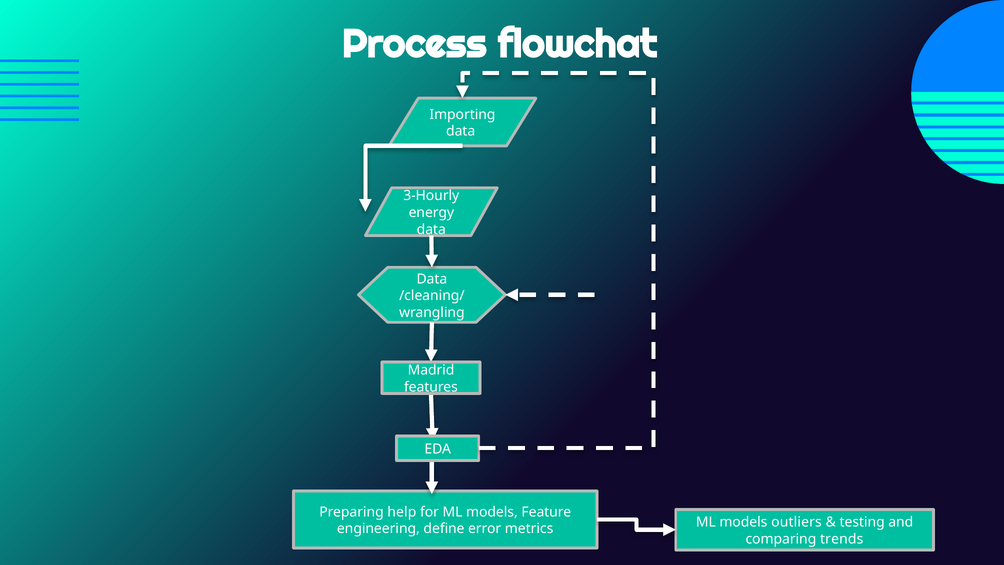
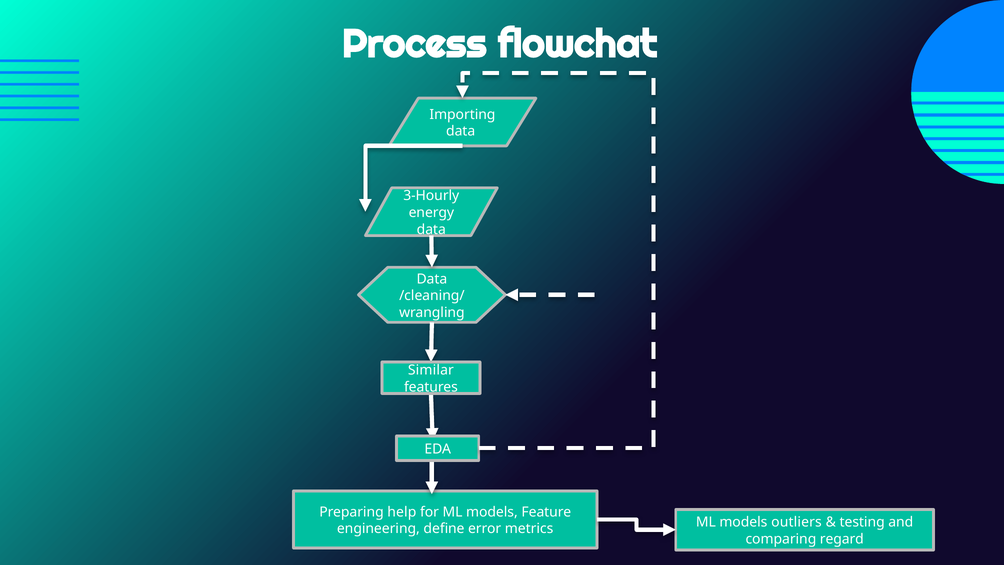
Madrid: Madrid -> Similar (431, 370)
trends: trends -> regard (842, 539)
